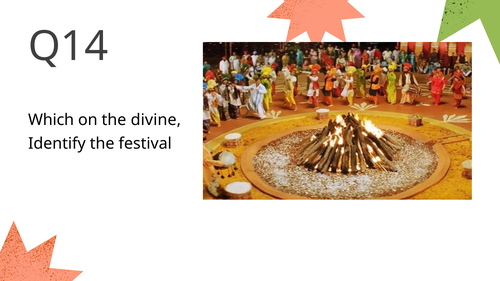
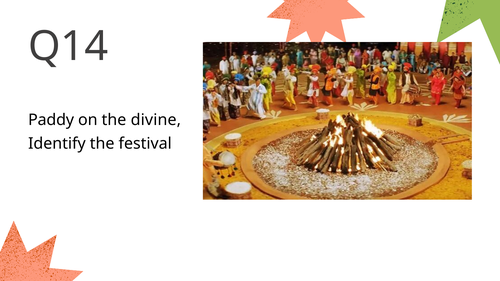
Which: Which -> Paddy (51, 120)
